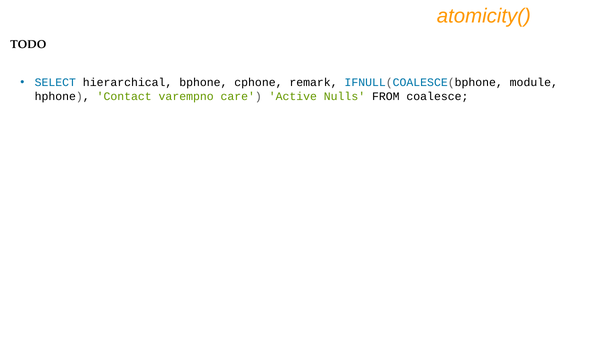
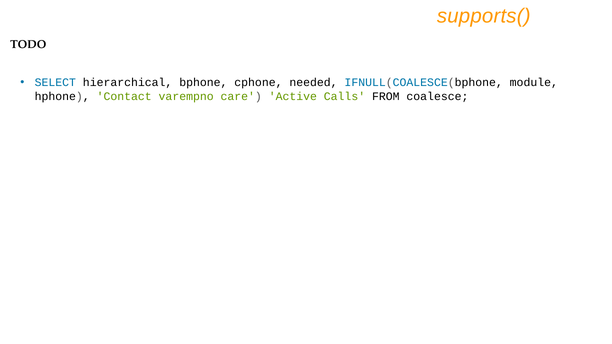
atomicity(: atomicity( -> supports( (484, 16)
remark: remark -> needed (314, 83)
Nulls: Nulls -> Calls (344, 96)
